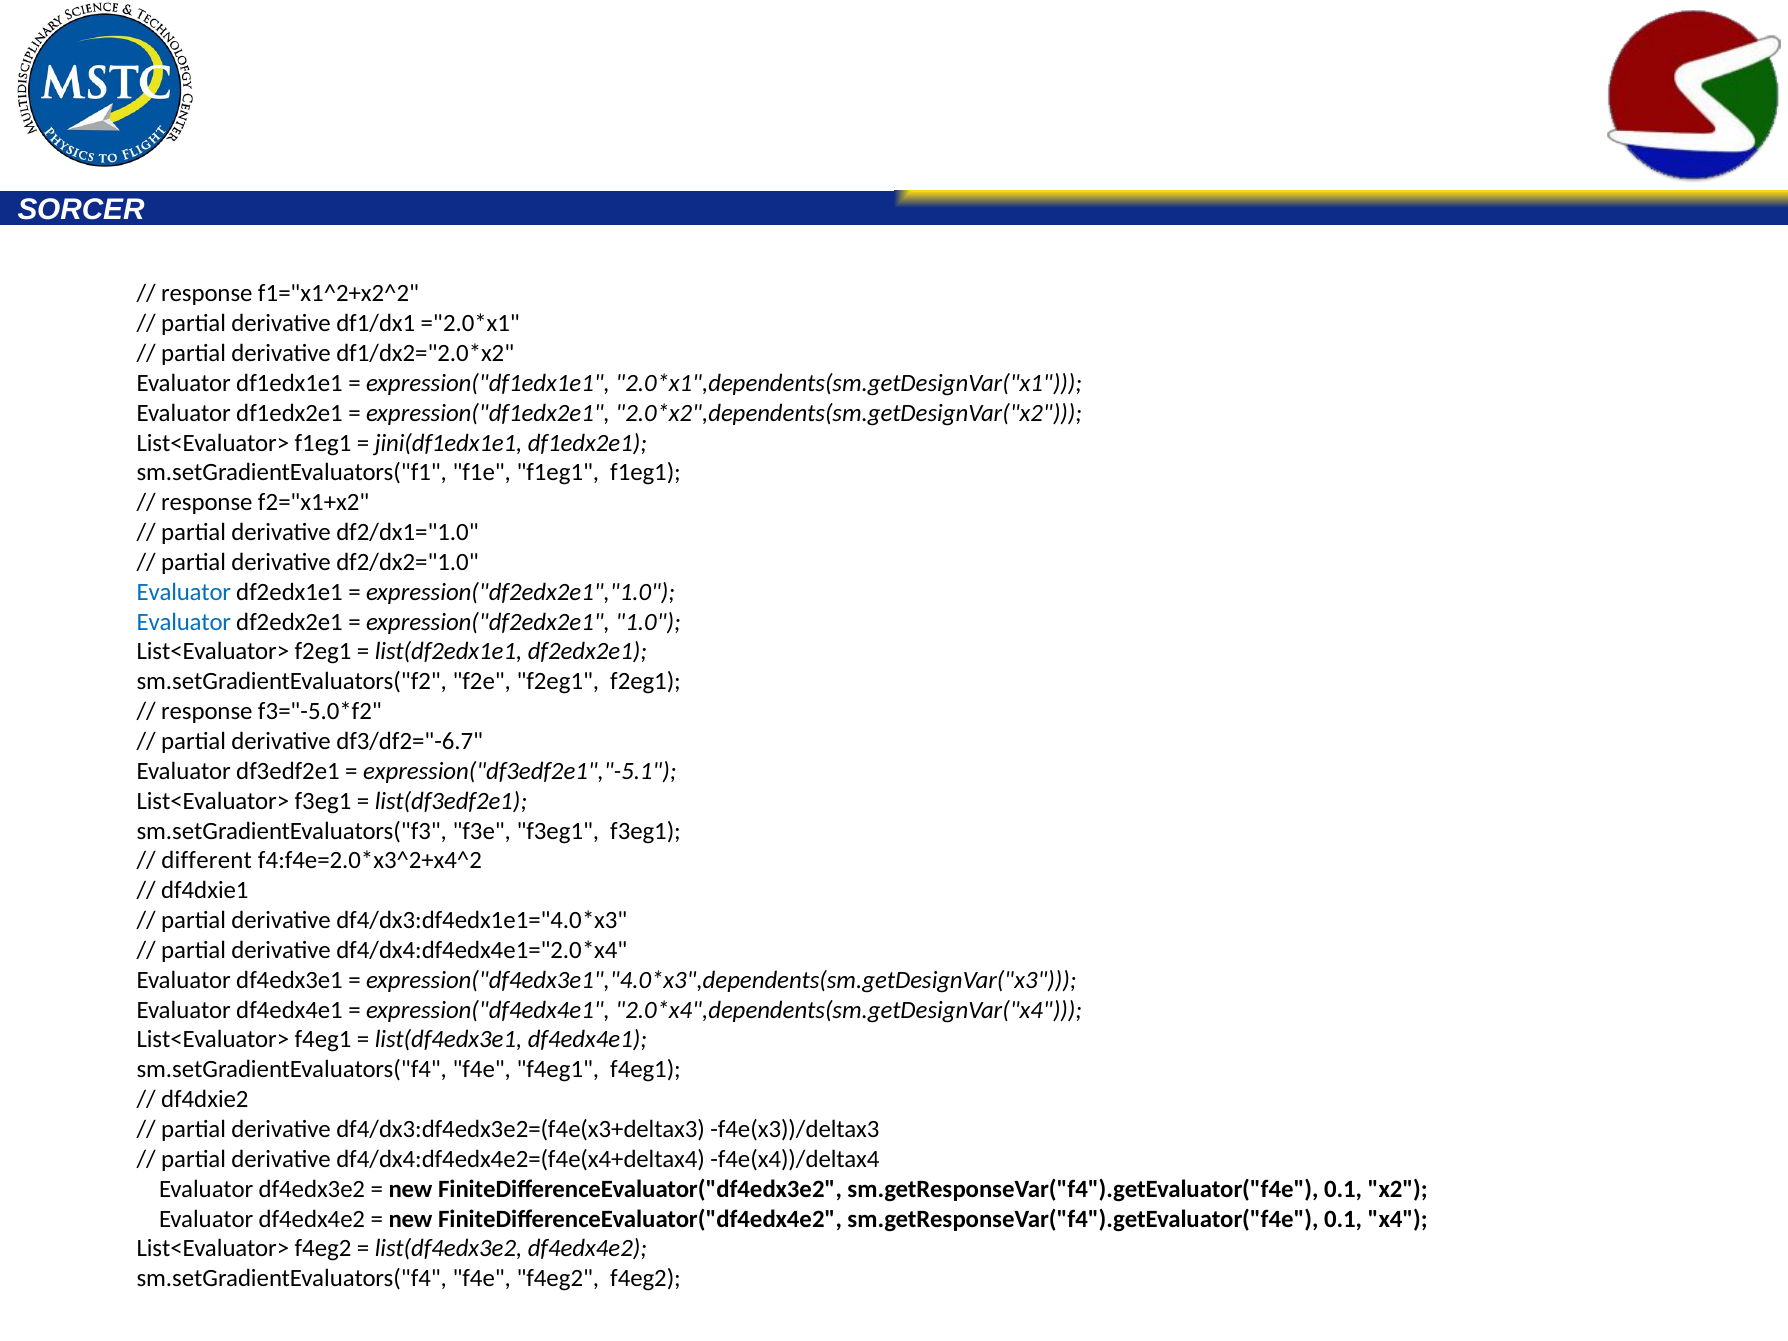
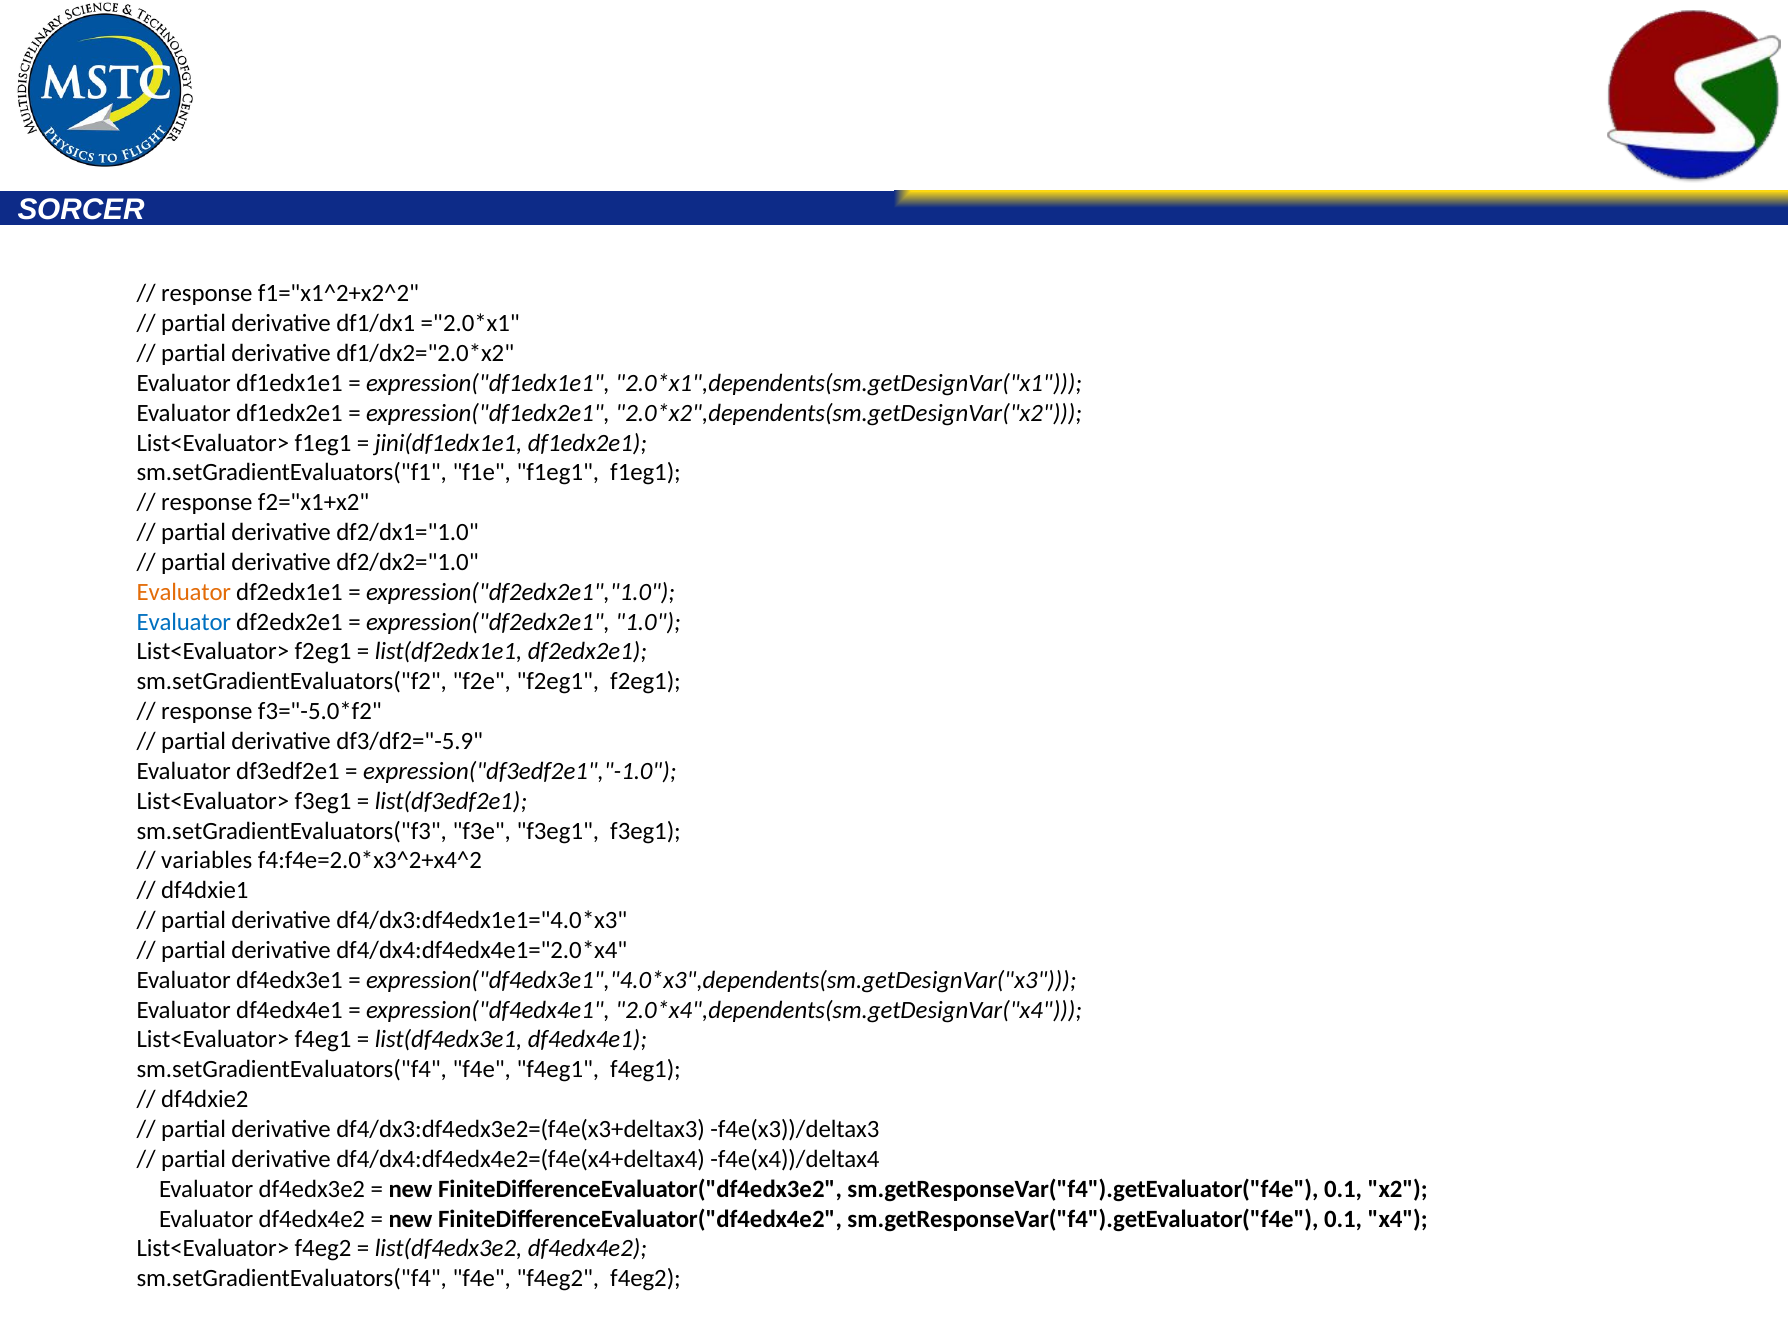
Evaluator colour: blue -> orange (184, 592)
df3/df2="-6.7: df3/df2="-6.7 -> df3/df2="-5.9 (410, 741)
expression("df3edf2e1","-5.1: expression("df3edf2e1","-5.1 -> expression("df3edf2e1","-1.0 (520, 771)
different: different -> variables (207, 861)
